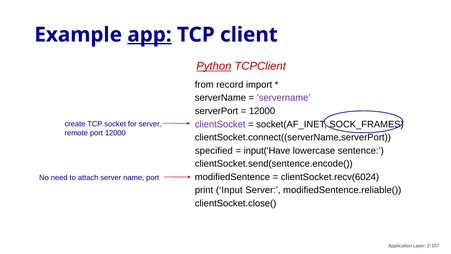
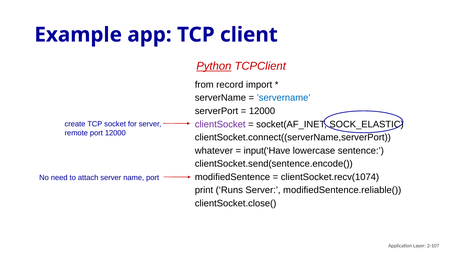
app underline: present -> none (150, 35)
’servername colour: purple -> blue (284, 98)
SOCK_FRAMES: SOCK_FRAMES -> SOCK_ELASTIC (367, 124)
specified: specified -> whatever (214, 150)
clientSocket.recv(6024: clientSocket.recv(6024 -> clientSocket.recv(1074 (330, 177)
Input: Input -> Runs (229, 190)
